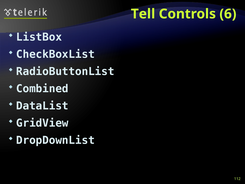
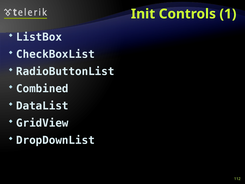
Tell: Tell -> Init (143, 14)
6: 6 -> 1 (228, 14)
